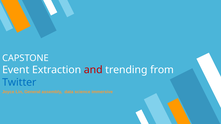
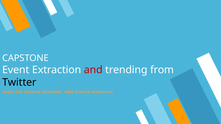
Twitter colour: blue -> black (19, 83)
